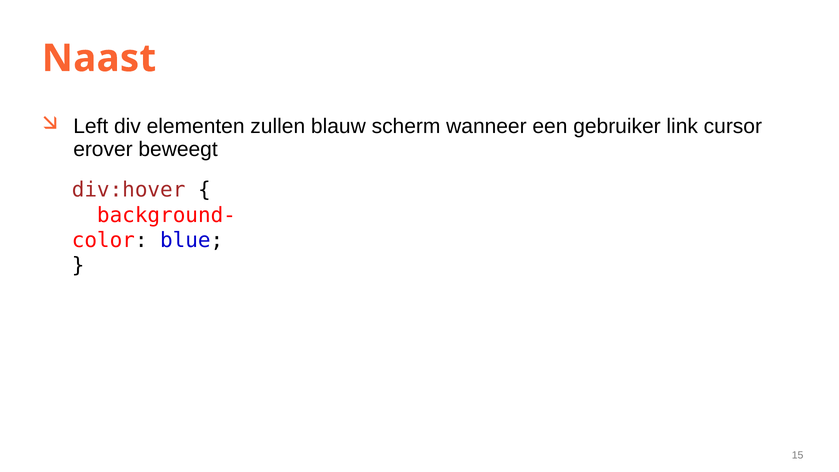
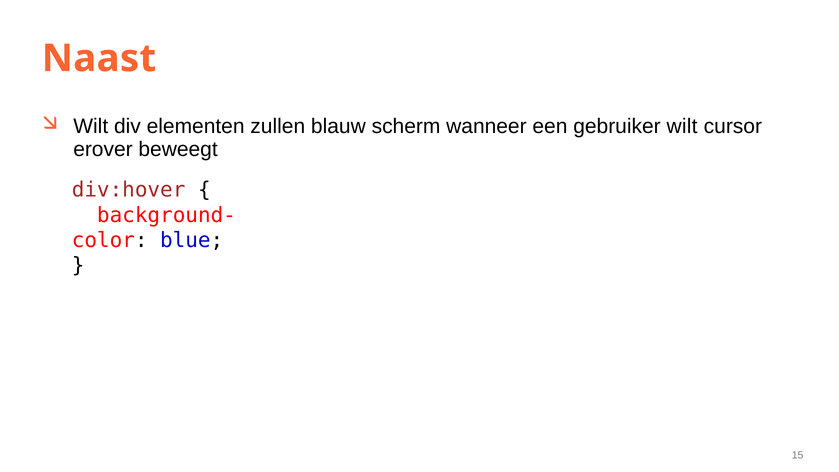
Left: Left -> Wilt (91, 126)
gebruiker link: link -> wilt (682, 126)
